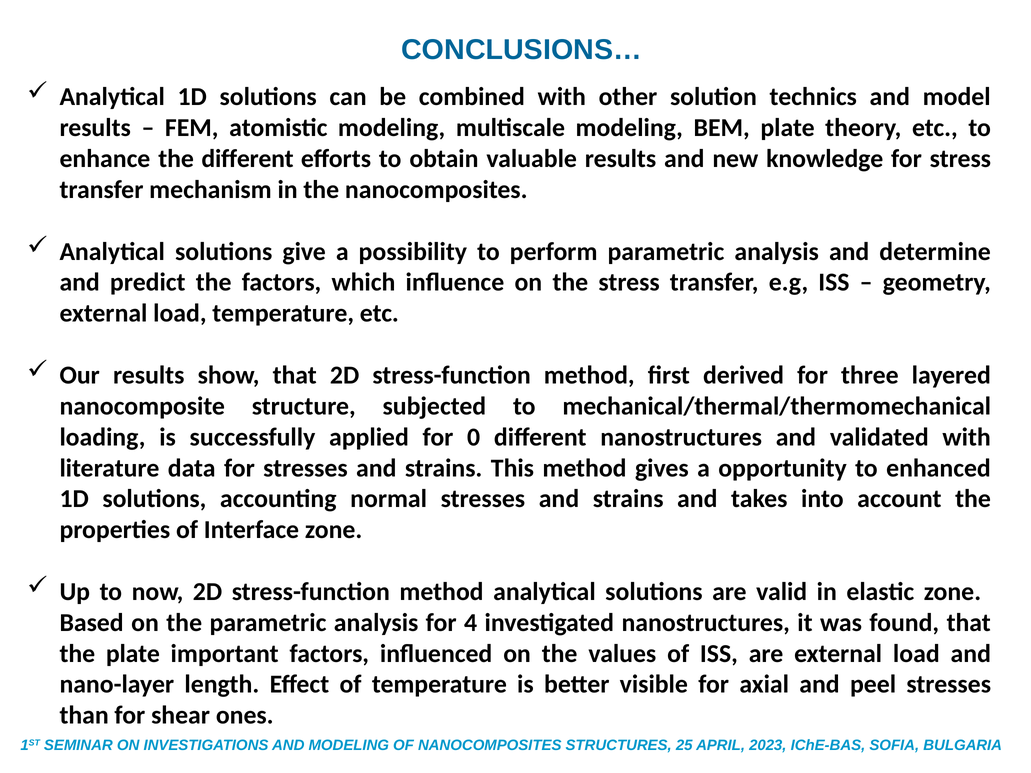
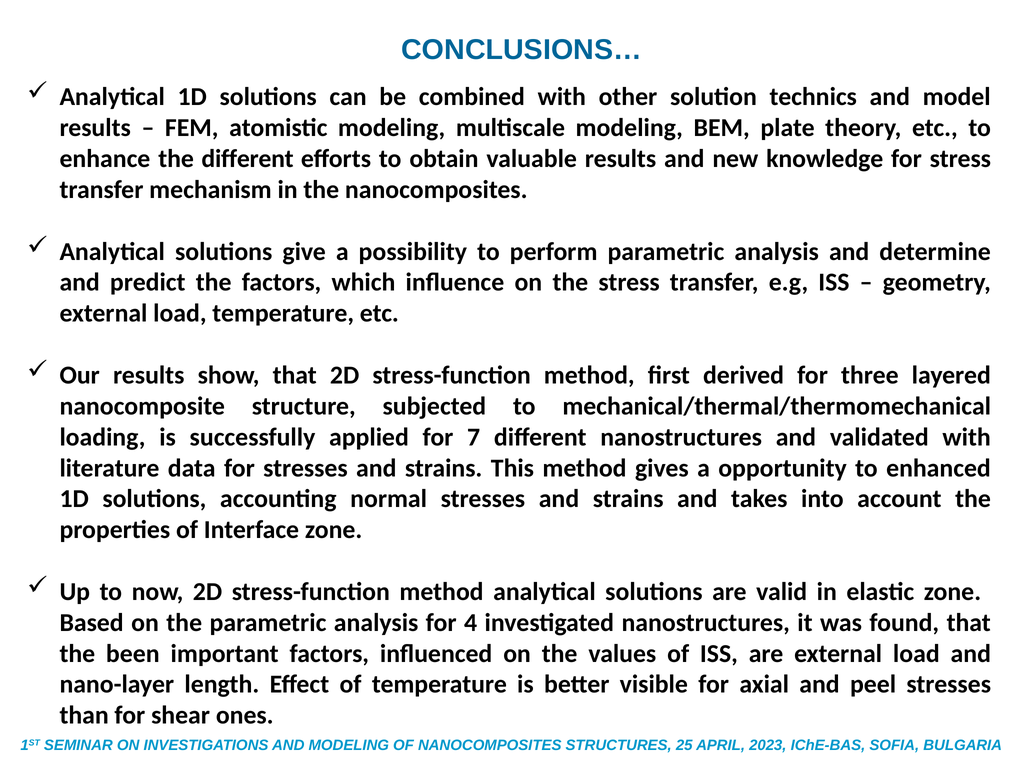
0: 0 -> 7 (474, 437)
the plate: plate -> been (133, 654)
